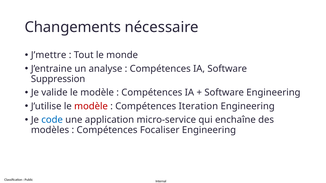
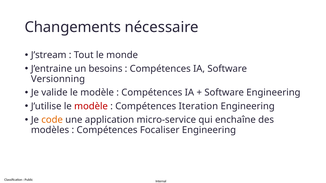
J’mettre: J’mettre -> J’stream (49, 55)
analyse: analyse -> besoins (106, 69)
Suppression: Suppression -> Versionning (58, 79)
code colour: blue -> orange (52, 120)
